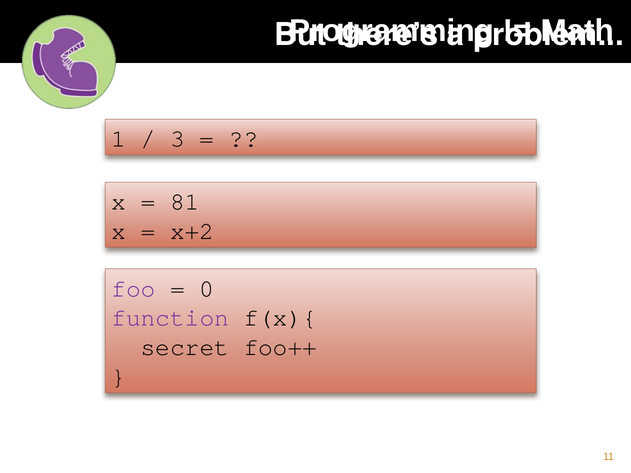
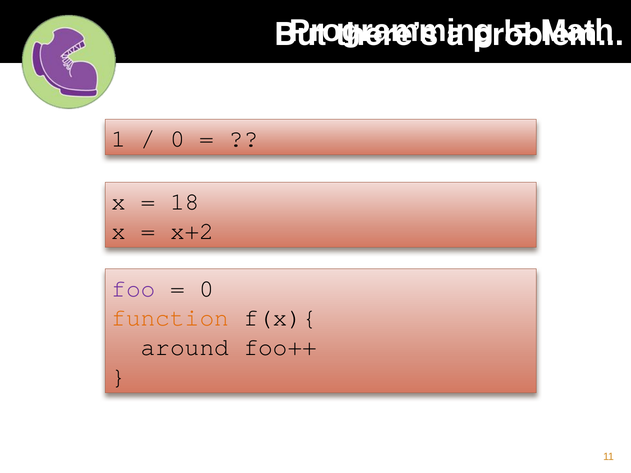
3: 3 -> 0 (177, 139)
81: 81 -> 18 (185, 202)
function colour: purple -> orange (170, 318)
secret: secret -> around (185, 347)
